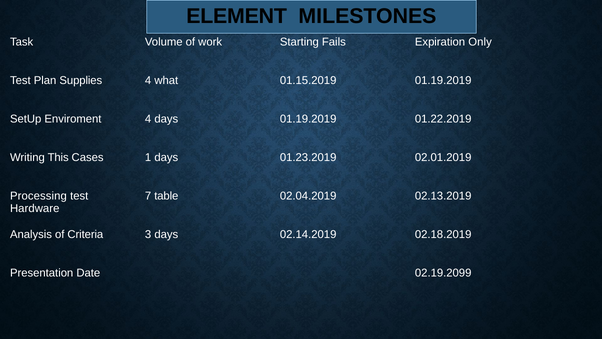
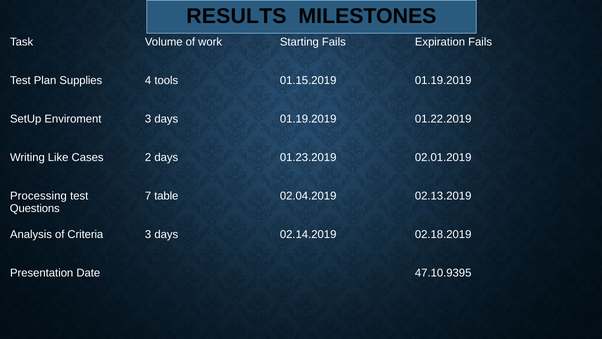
ELEMENT: ELEMENT -> RESULTS (236, 16)
Expiration Only: Only -> Fails (480, 42)
what: what -> tools (166, 81)
Enviroment 4: 4 -> 3 (148, 119)
This: This -> Like (58, 157)
1: 1 -> 2 (148, 157)
Hardware: Hardware -> Questions (35, 208)
02.19.2099: 02.19.2099 -> 47.10.9395 (443, 273)
